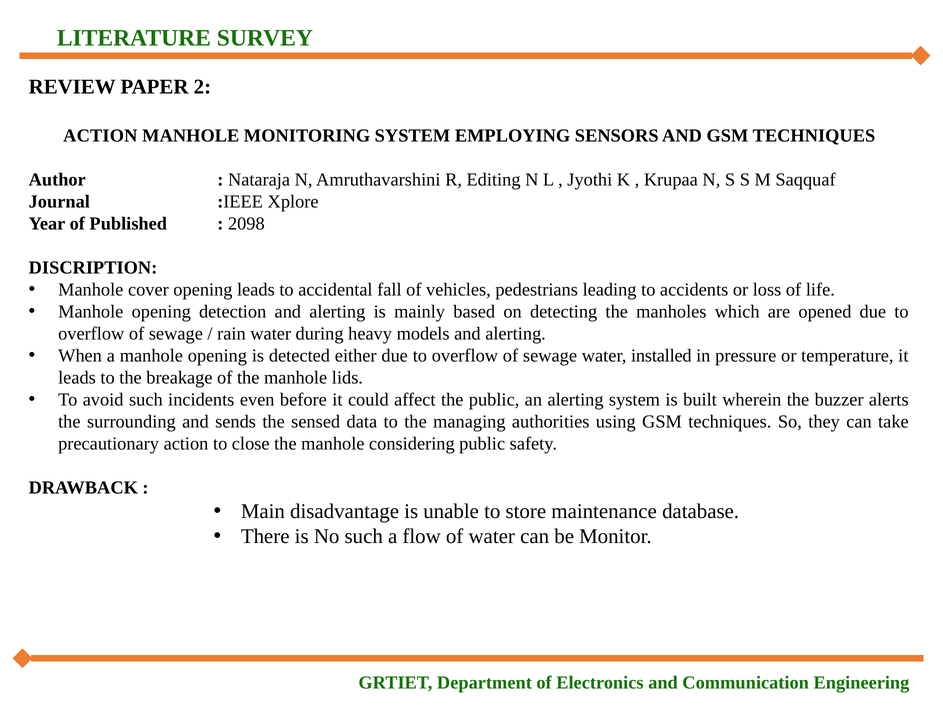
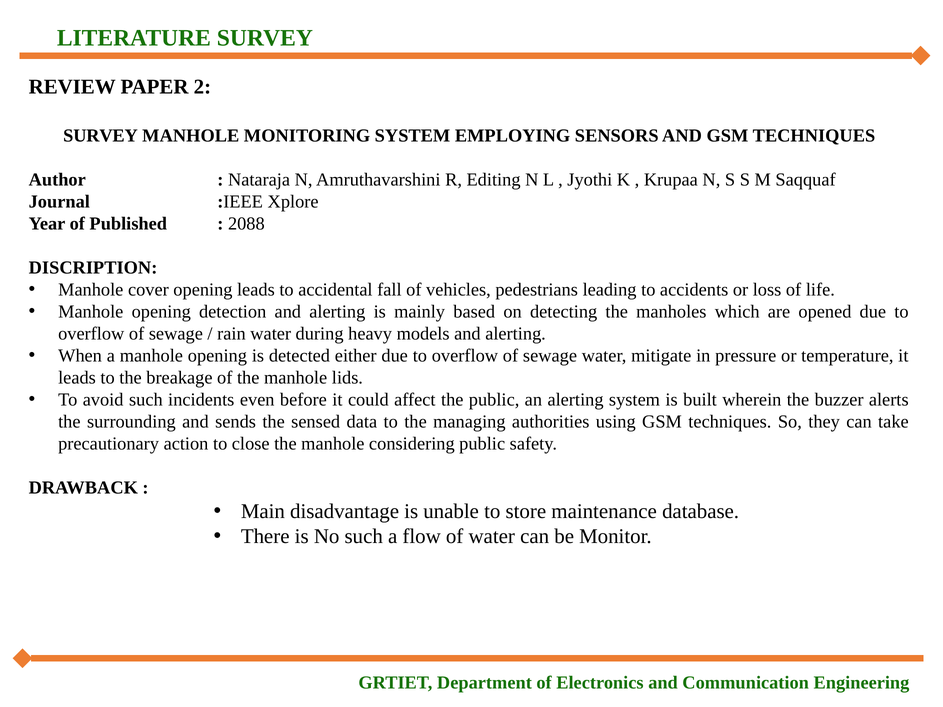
ACTION: ACTION -> SURVEY (101, 136)
2098: 2098 -> 2088 (246, 224)
installed: installed -> mitigate (661, 356)
